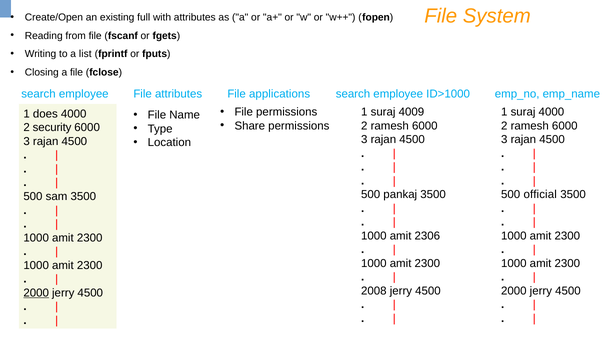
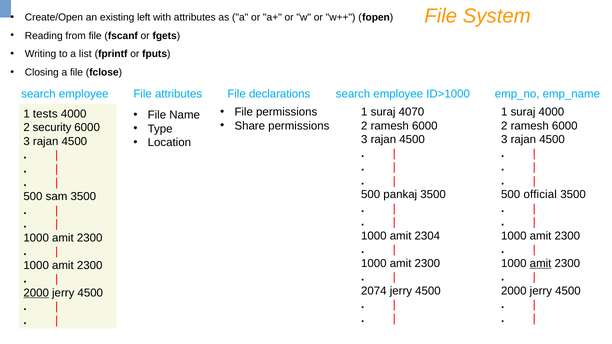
full: full -> left (144, 17)
applications: applications -> declarations (280, 94)
4009: 4009 -> 4070 (411, 112)
does: does -> tests (45, 114)
2306: 2306 -> 2304 (427, 236)
amit underline: none -> present (541, 264)
2008: 2008 -> 2074 (374, 291)
